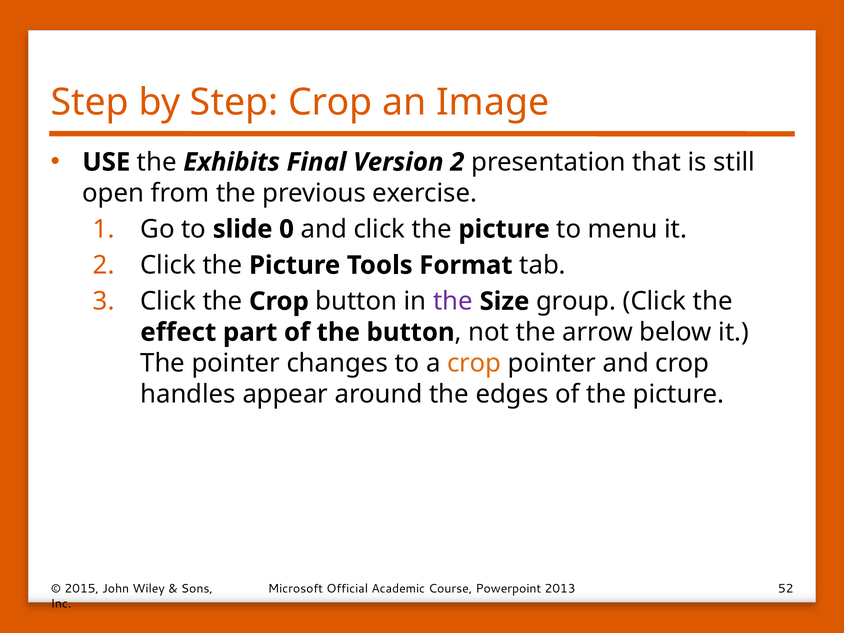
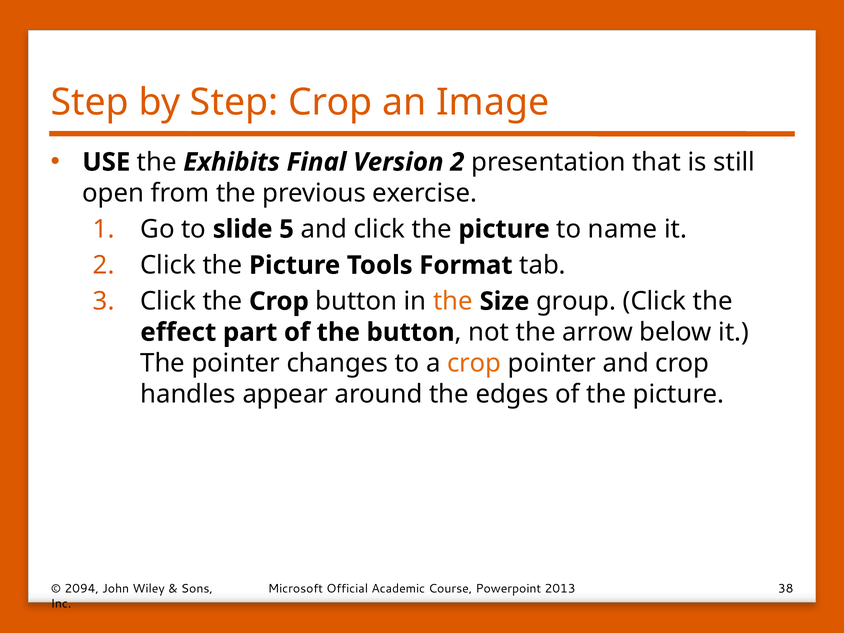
0: 0 -> 5 (287, 229)
menu: menu -> name (623, 229)
the colour: purple -> orange (453, 301)
2015: 2015 -> 2094 (82, 589)
52: 52 -> 38 (786, 589)
